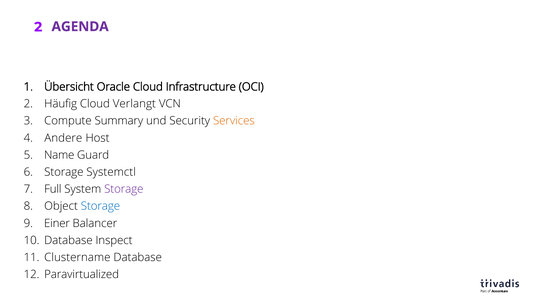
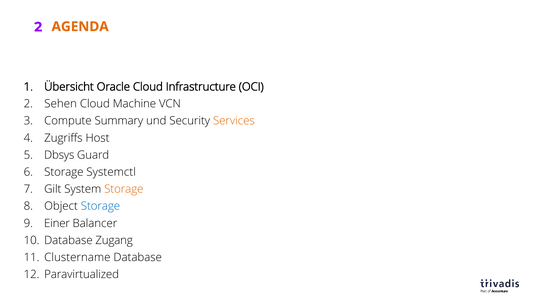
AGENDA colour: purple -> orange (80, 27)
Häufig: Häufig -> Sehen (61, 104)
Verlangt: Verlangt -> Machine (134, 104)
Andere: Andere -> Zugriffs (63, 138)
Name: Name -> Dbsys (59, 155)
Full: Full -> Gilt (53, 190)
Storage colour: purple -> orange (124, 190)
Inspect: Inspect -> Zugang (114, 241)
